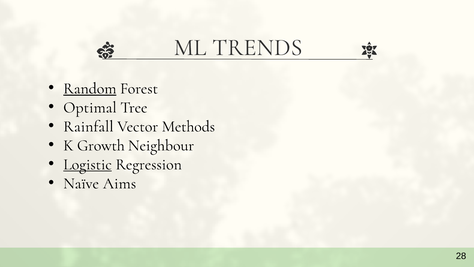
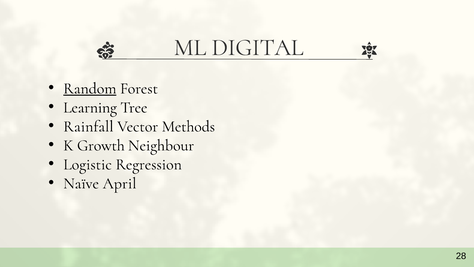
TRENDS: TRENDS -> DIGITAL (258, 47)
Optimal: Optimal -> Learning (90, 107)
Logistic underline: present -> none (88, 164)
Aims: Aims -> April (120, 183)
